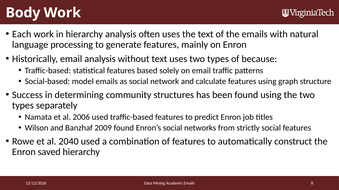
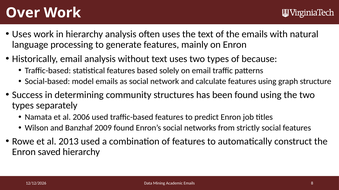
Body: Body -> Over (23, 13)
Each: Each -> Uses (22, 34)
2040: 2040 -> 2013 (69, 142)
